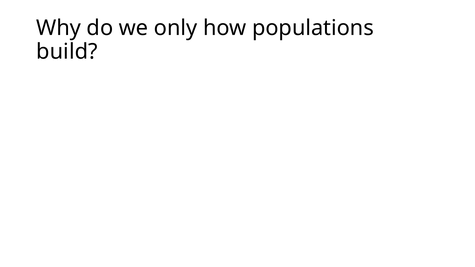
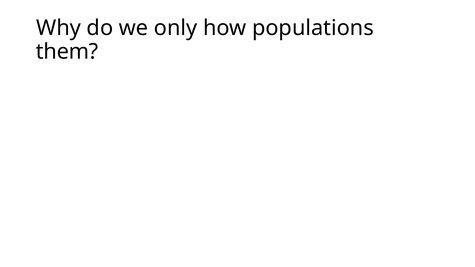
build: build -> them (67, 52)
